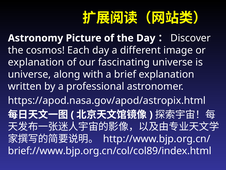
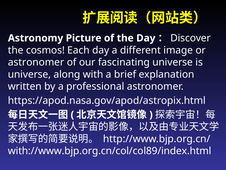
explanation: explanation -> astronomer (36, 62)
brief://www.bjp.org.cn/col/col89/index.html: brief://www.bjp.org.cn/col/col89/index.html -> with://www.bjp.org.cn/col/col89/index.html (110, 151)
